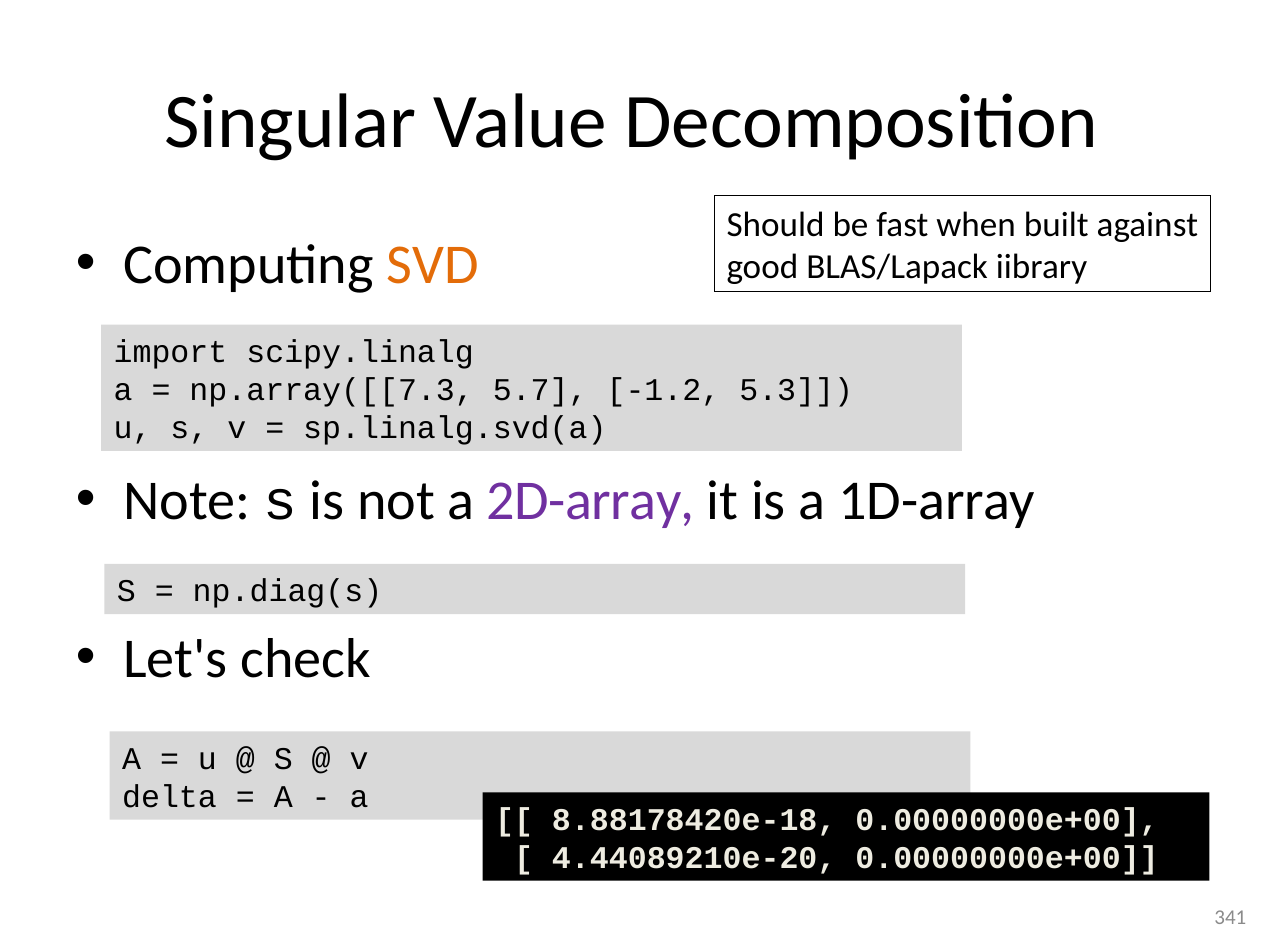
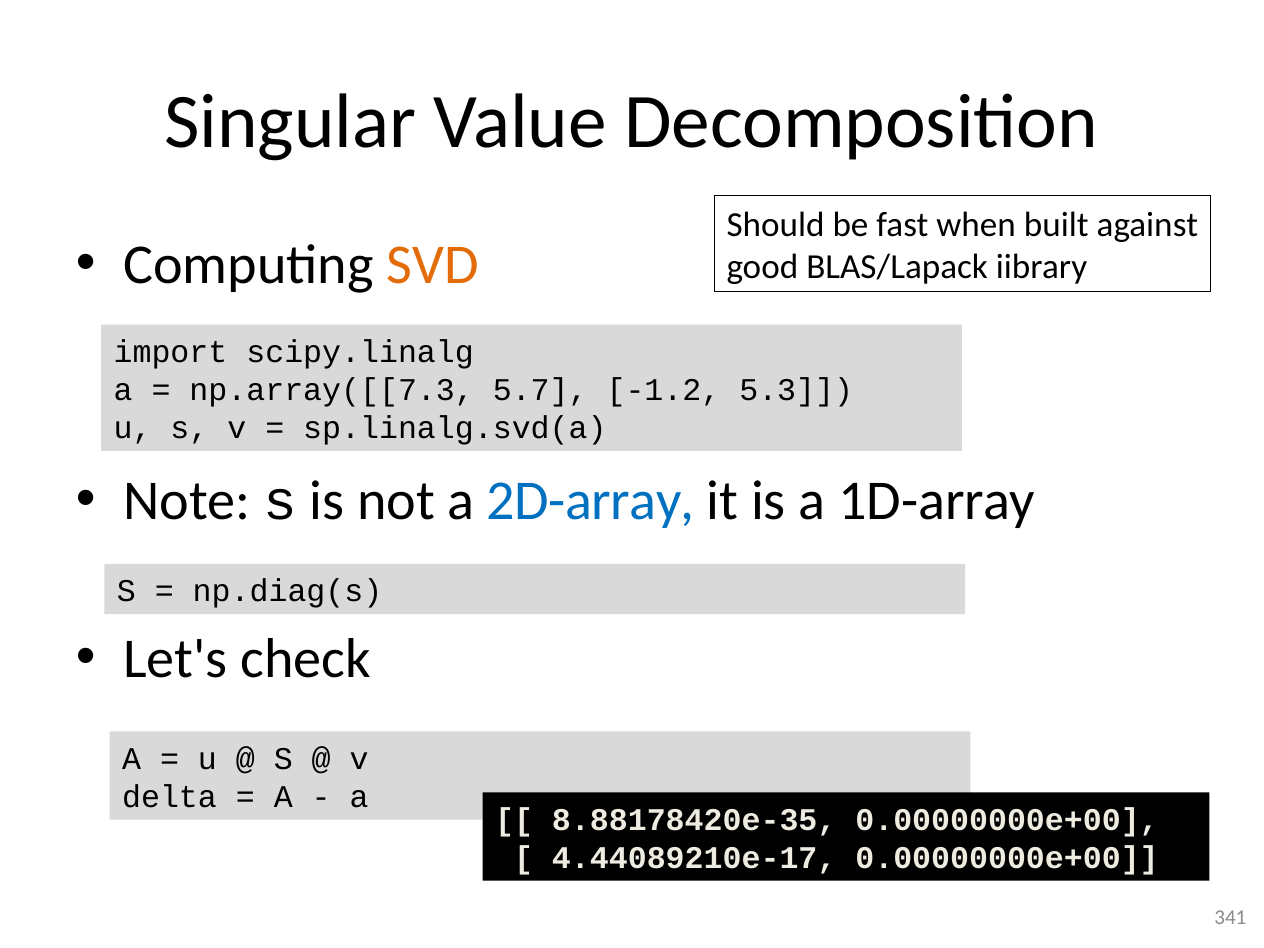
2D-array colour: purple -> blue (591, 501)
8.88178420e-18: 8.88178420e-18 -> 8.88178420e-35 (694, 820)
4.44089210e-20: 4.44089210e-20 -> 4.44089210e-17 (694, 858)
